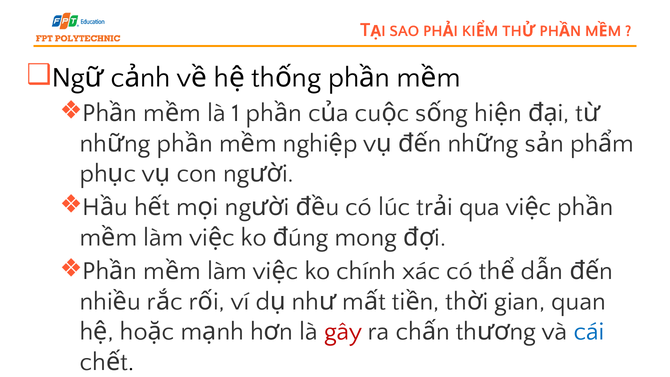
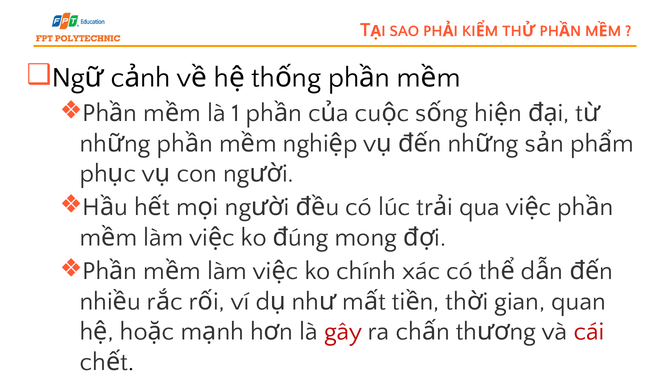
cái colour: blue -> red (589, 331)
